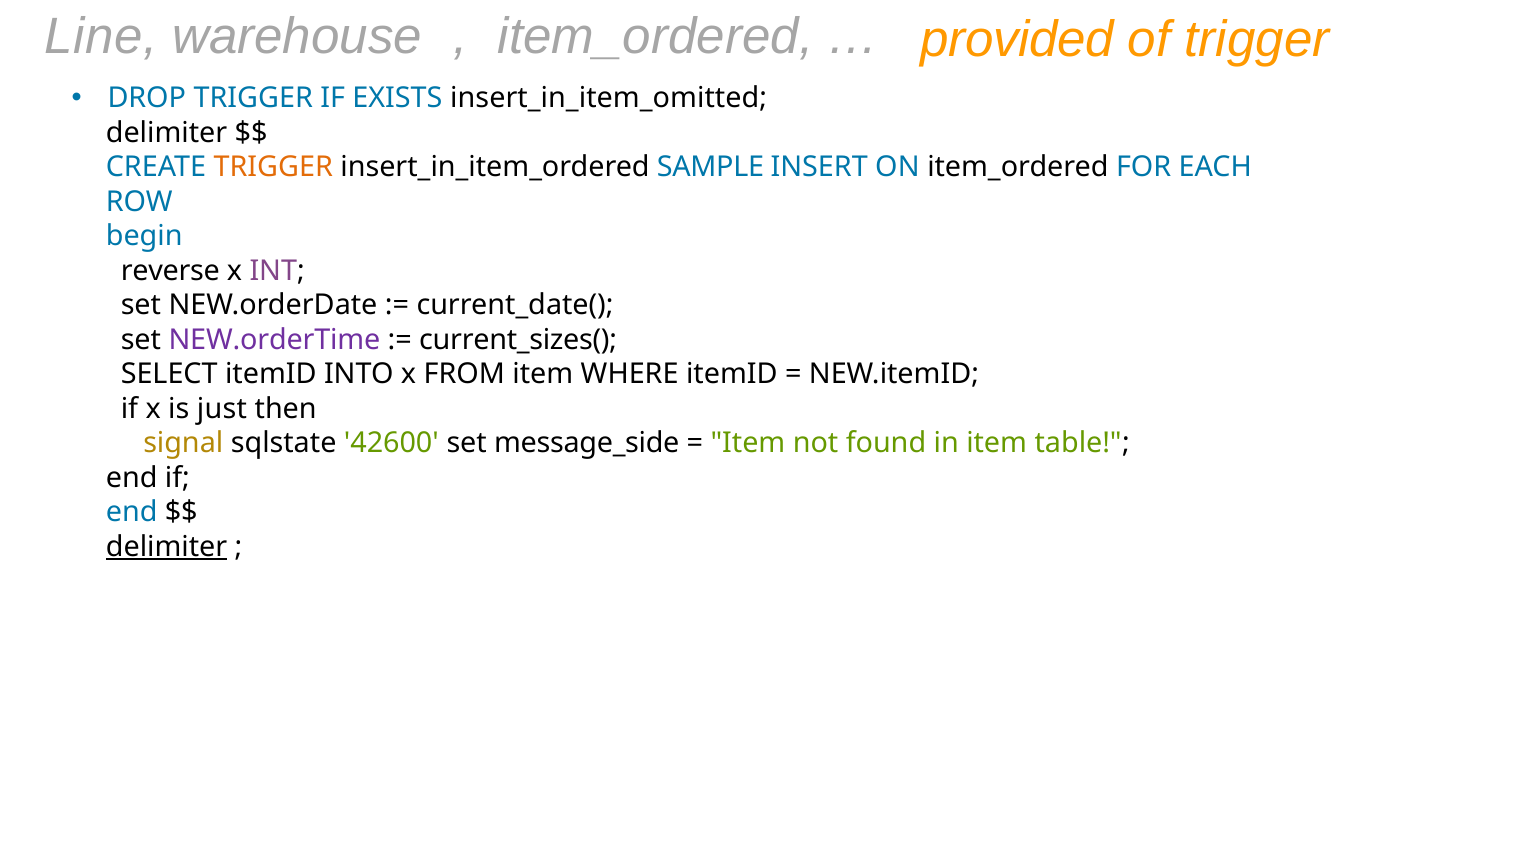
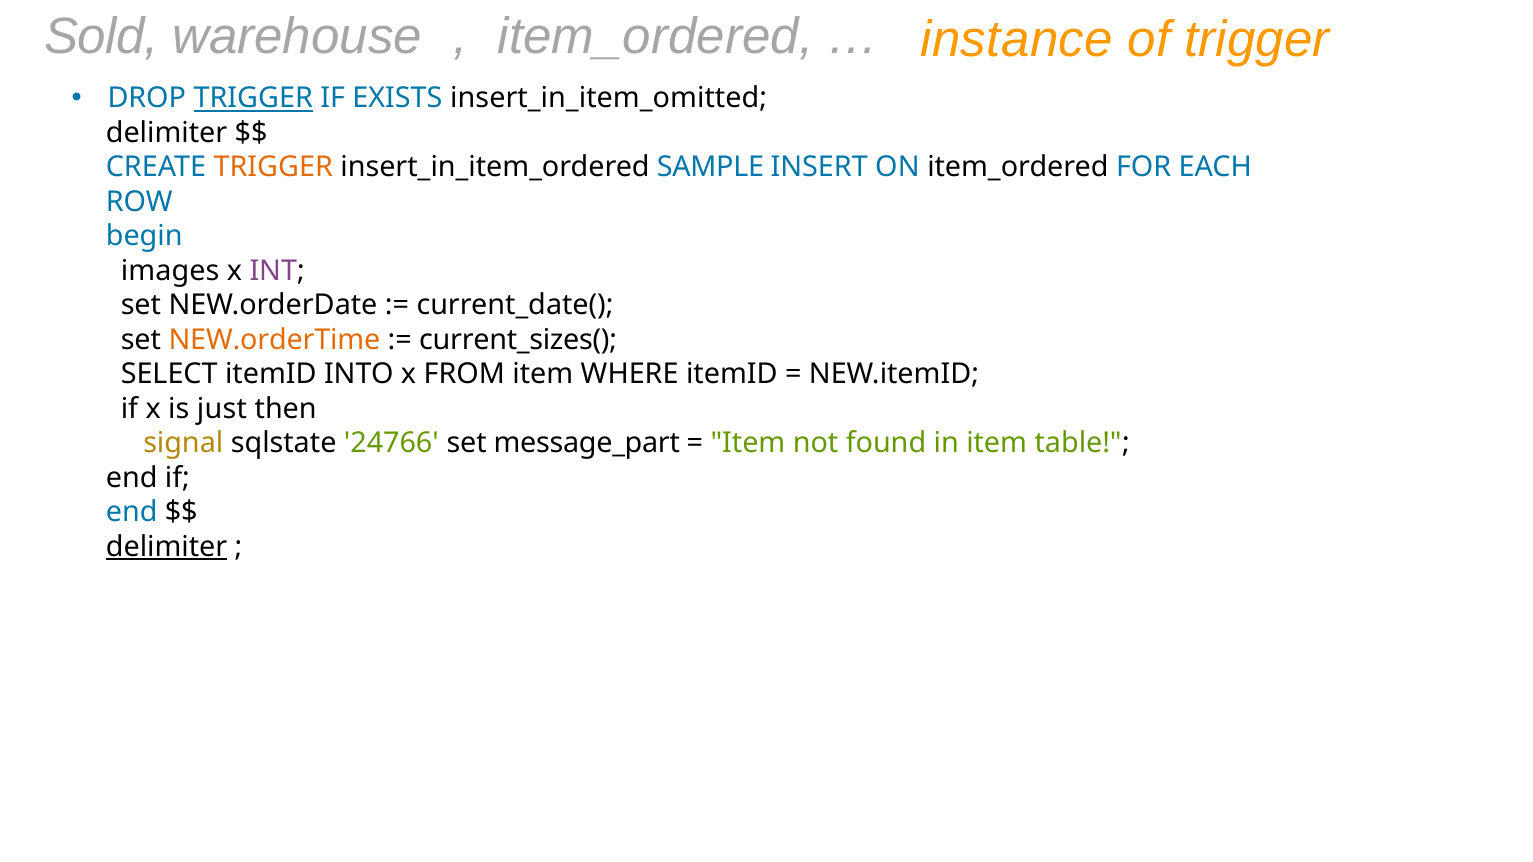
Line: Line -> Sold (101, 36)
provided: provided -> instance (1017, 40)
TRIGGER underline: none -> present (253, 98)
reverse: reverse -> images (170, 271)
NEW.orderTime colour: purple -> orange (274, 340)
42600: 42600 -> 24766 (391, 443)
message_side: message_side -> message_part (587, 443)
